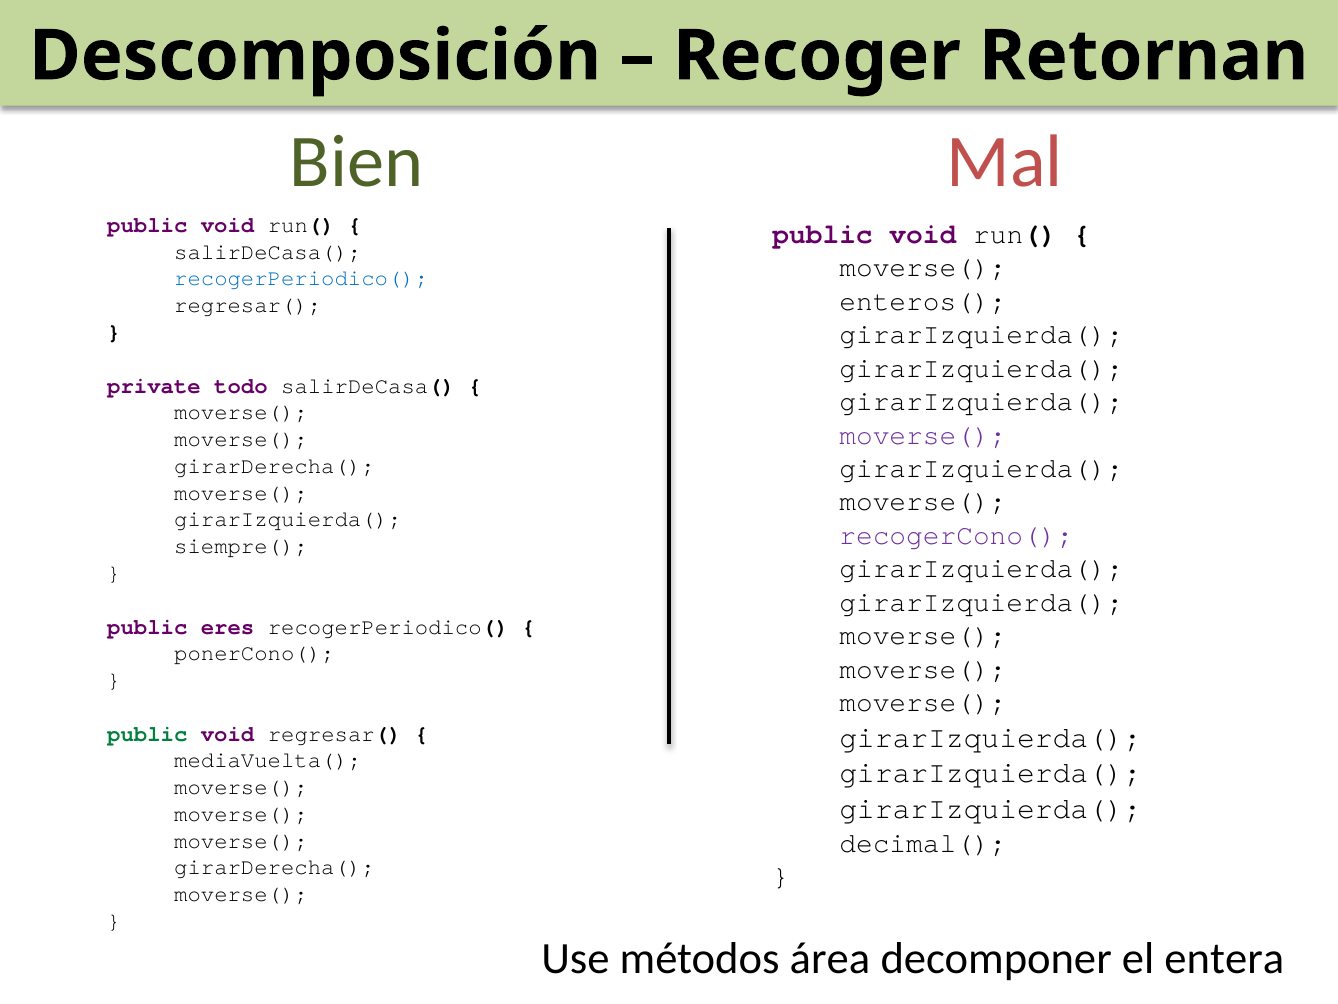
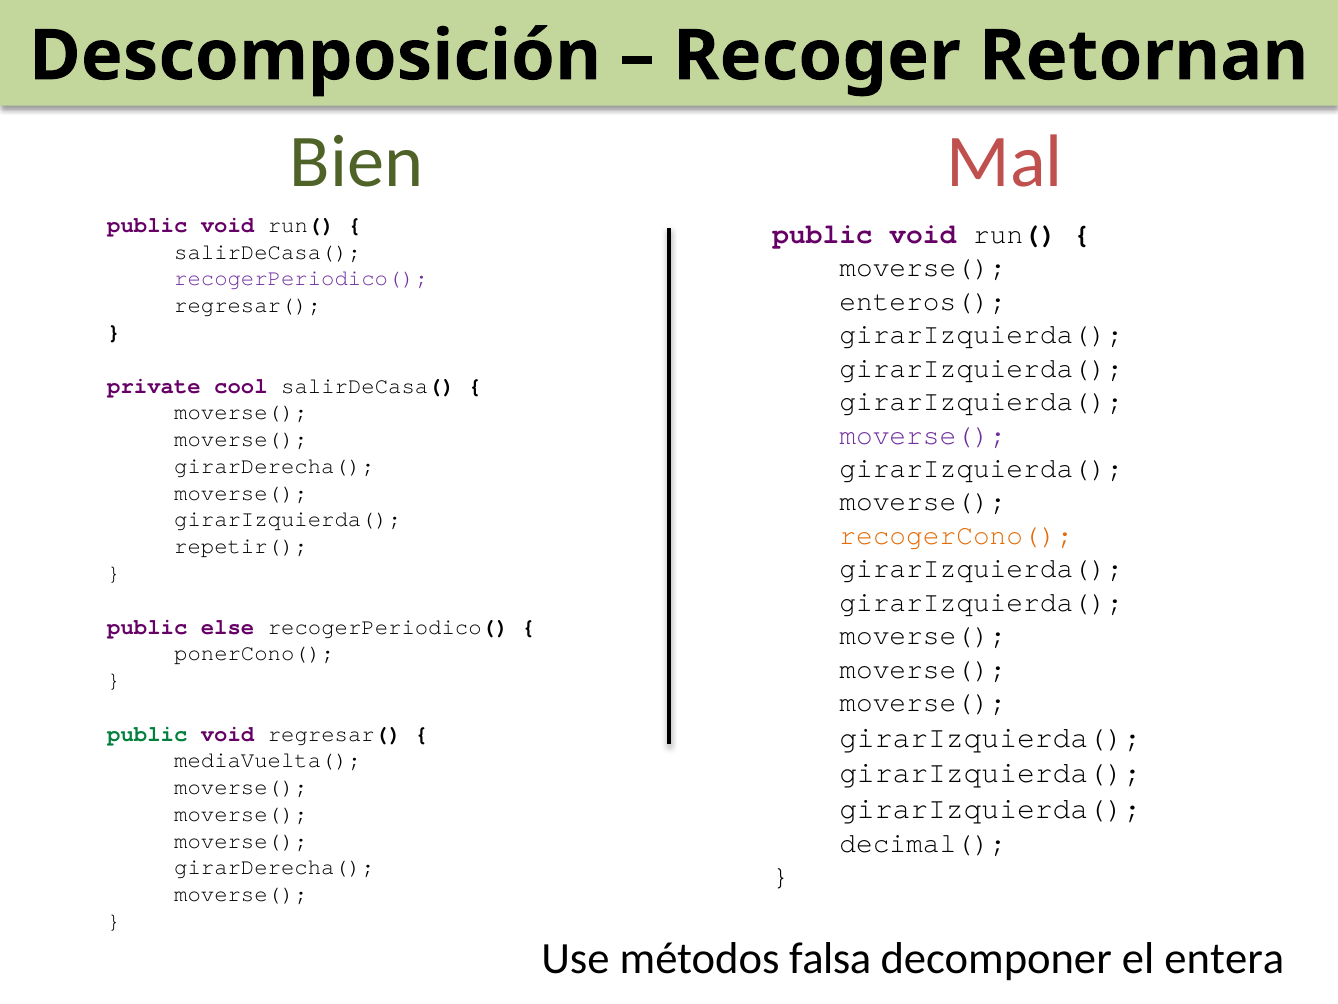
recogerPeriodico( colour: blue -> purple (301, 278)
todo: todo -> cool (241, 386)
recogerCono( colour: purple -> orange (956, 535)
siempre(: siempre( -> repetir( (241, 546)
eres: eres -> else (228, 626)
área: área -> falsa (830, 959)
